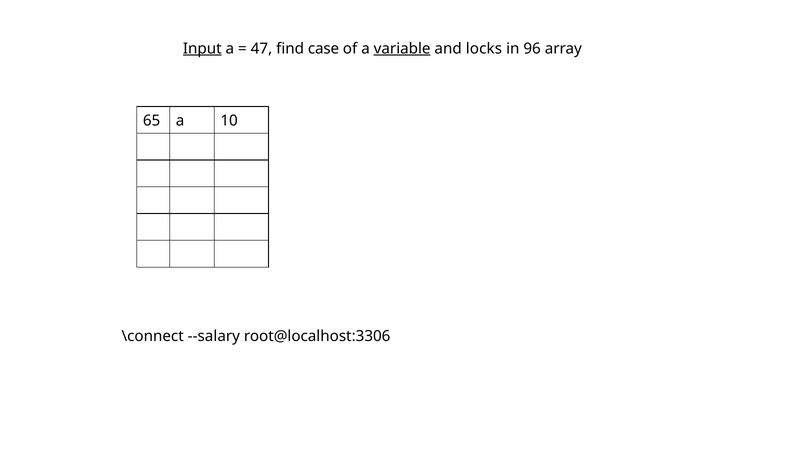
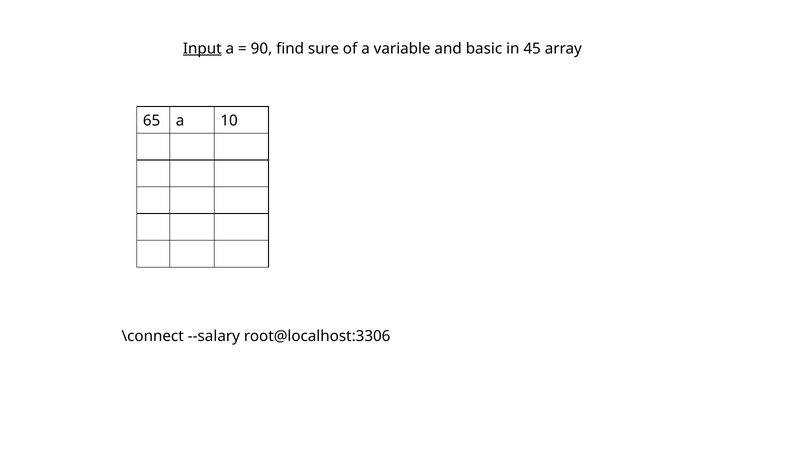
47: 47 -> 90 (261, 49)
case: case -> sure (324, 49)
variable underline: present -> none (402, 49)
locks: locks -> basic (484, 49)
96: 96 -> 45 (532, 49)
